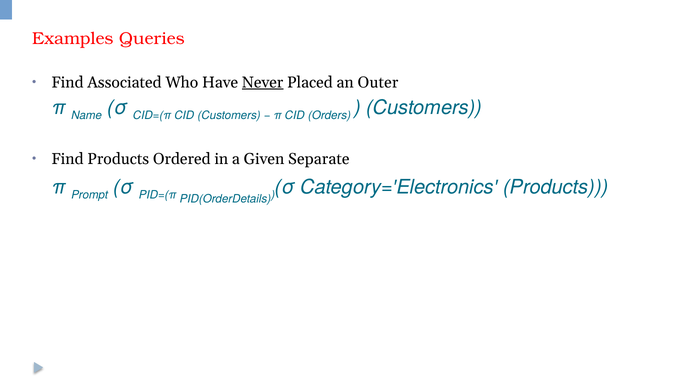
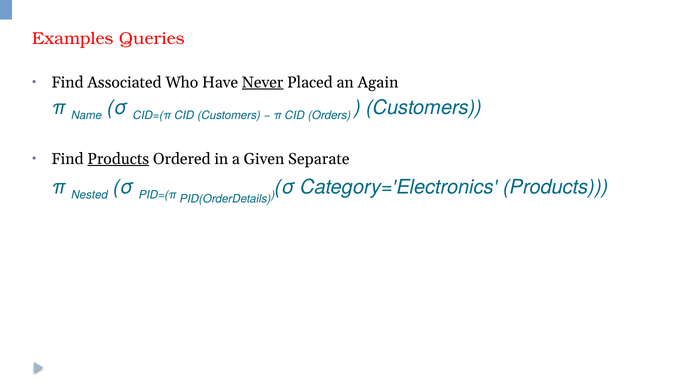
Outer: Outer -> Again (378, 82)
Products underline: none -> present (118, 159)
Prompt: Prompt -> Nested (90, 195)
